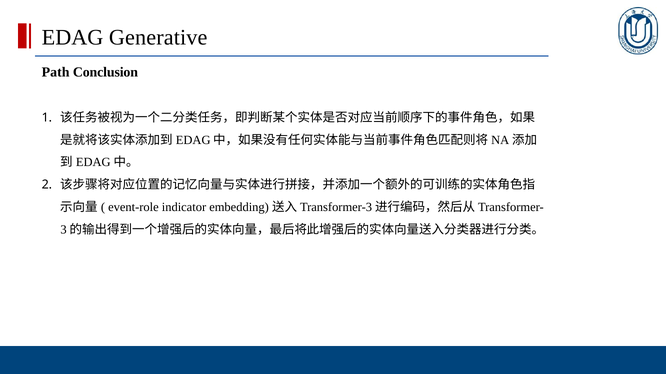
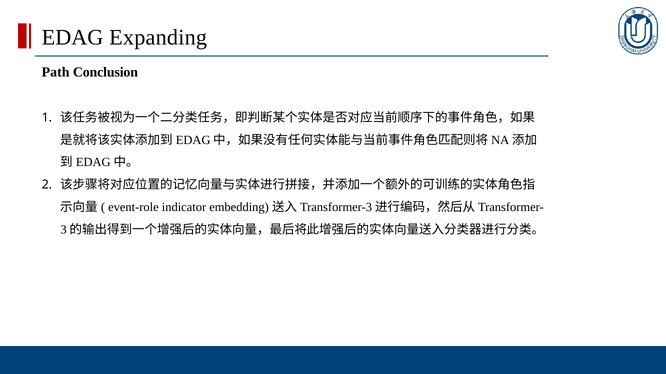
Generative: Generative -> Expanding (158, 38)
